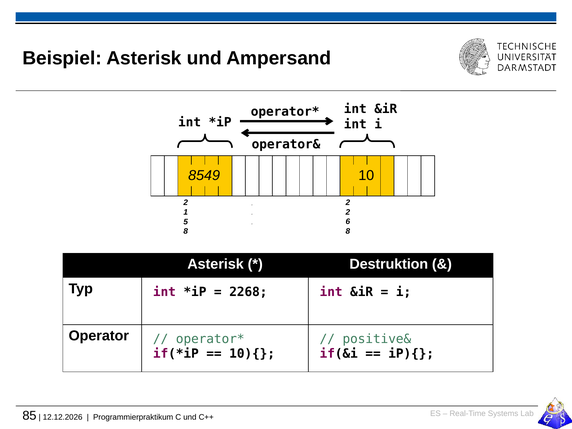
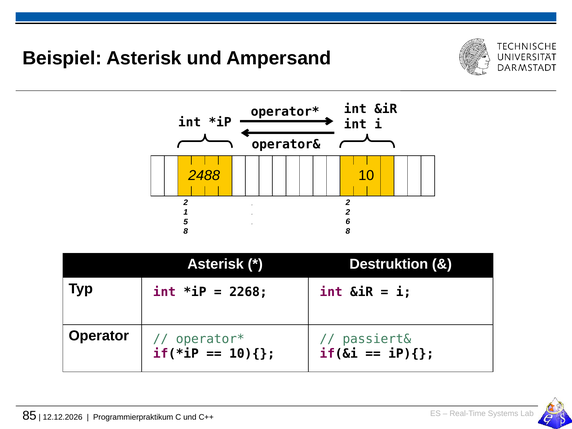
8549: 8549 -> 2488 (204, 176)
positive&: positive& -> passiert& (377, 339)
